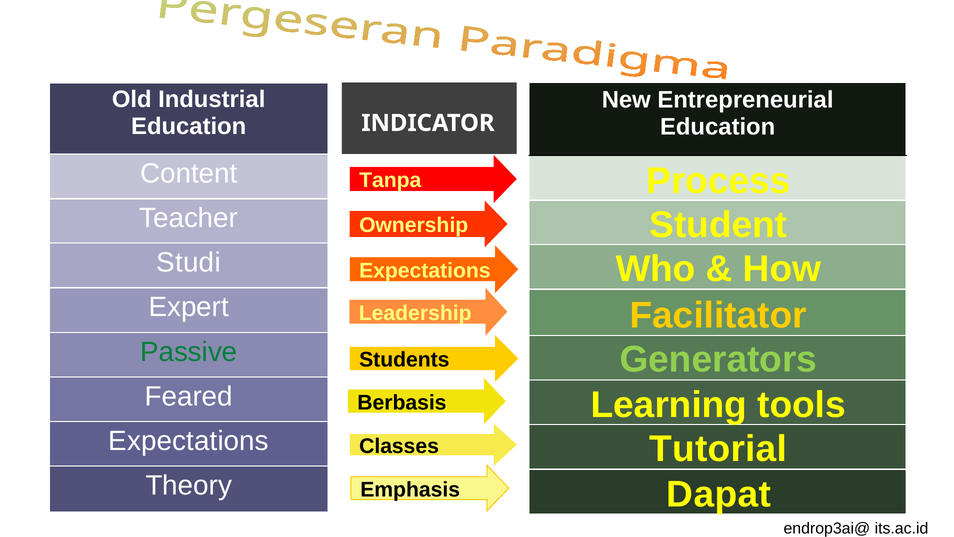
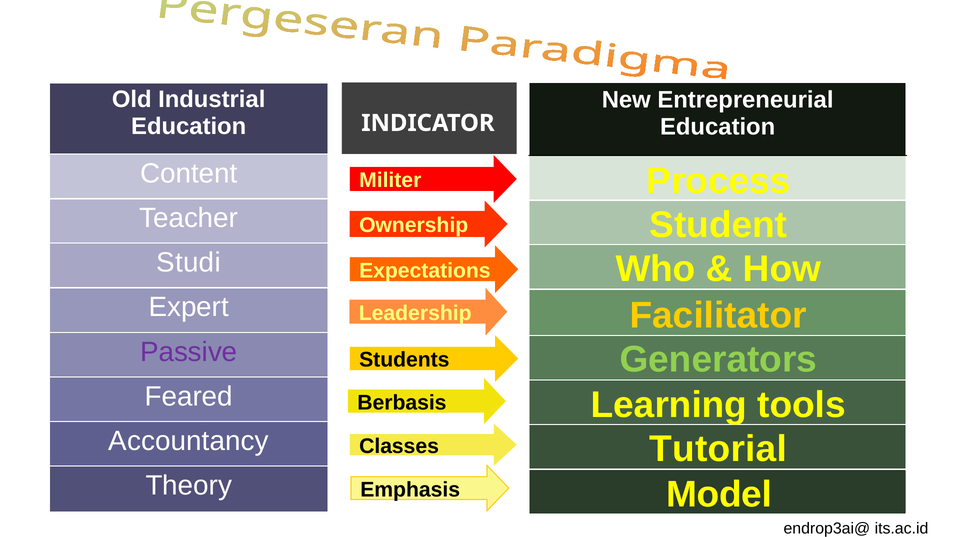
Tanpa: Tanpa -> Militer (390, 180)
Passive colour: green -> purple (189, 352)
Expectations: Expectations -> Accountancy (189, 441)
Dapat: Dapat -> Model (719, 494)
